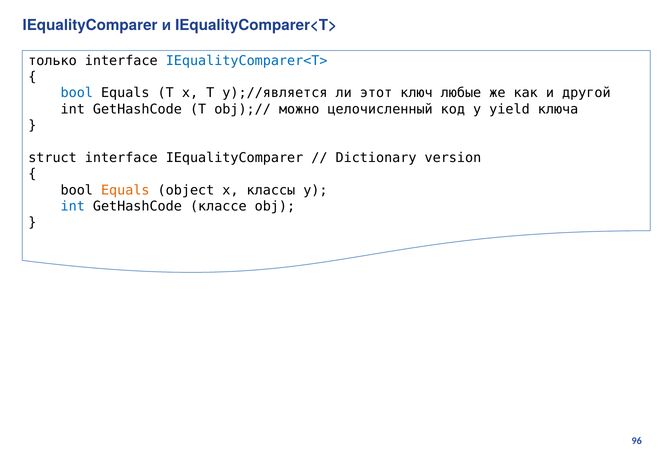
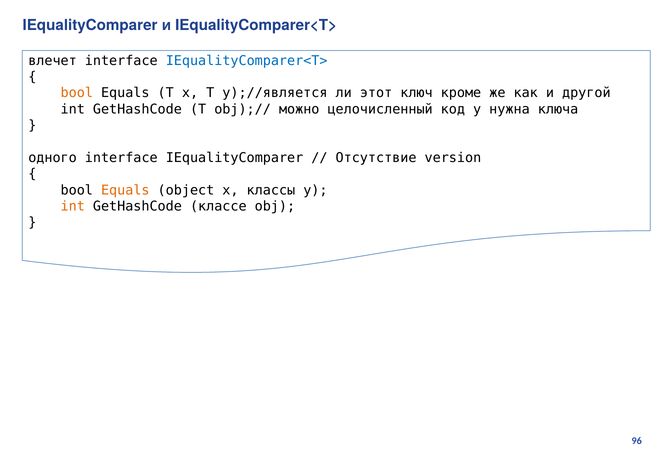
только: только -> влечет (53, 61)
bool colour: blue -> orange (77, 93)
любые: любые -> кроме (461, 93)
yield: yield -> нужна (510, 109)
struct: struct -> одного (53, 158)
Dictionary: Dictionary -> Отсутствие (376, 158)
int colour: blue -> orange (73, 206)
